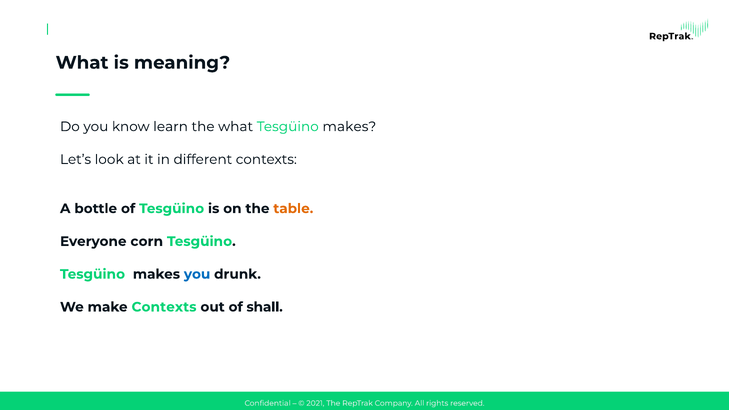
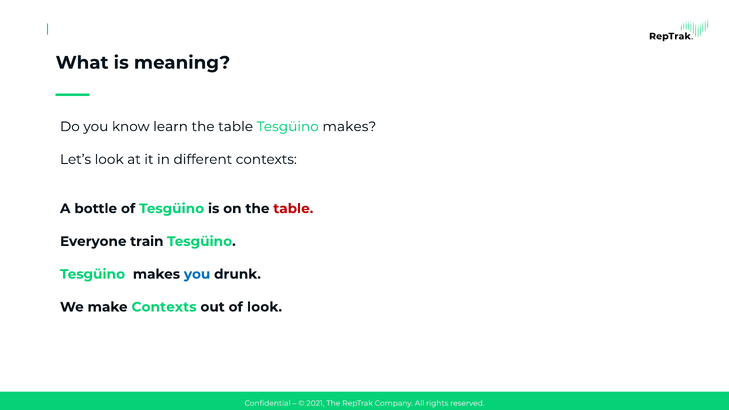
what: what -> table (236, 127)
table colour: orange -> red (293, 209)
corn: corn -> train (147, 241)
of shall: shall -> look (264, 307)
